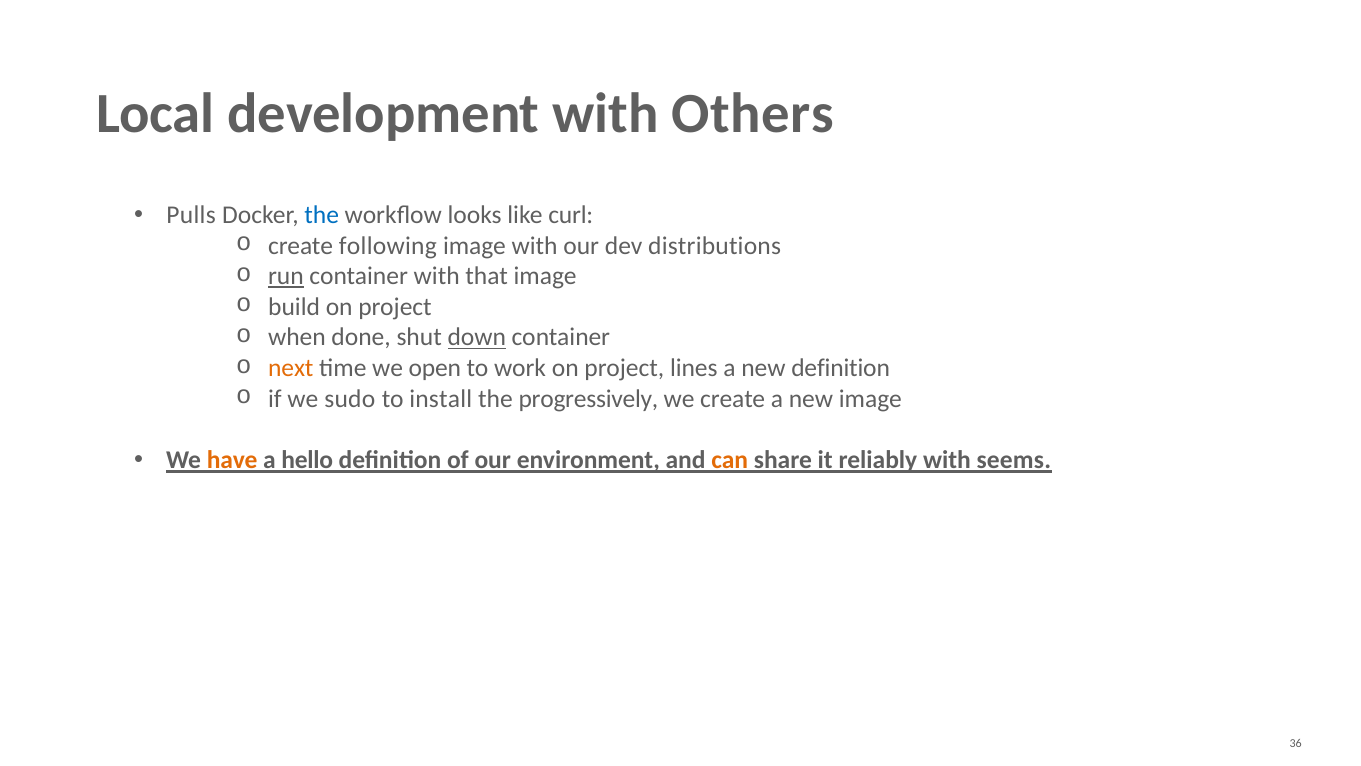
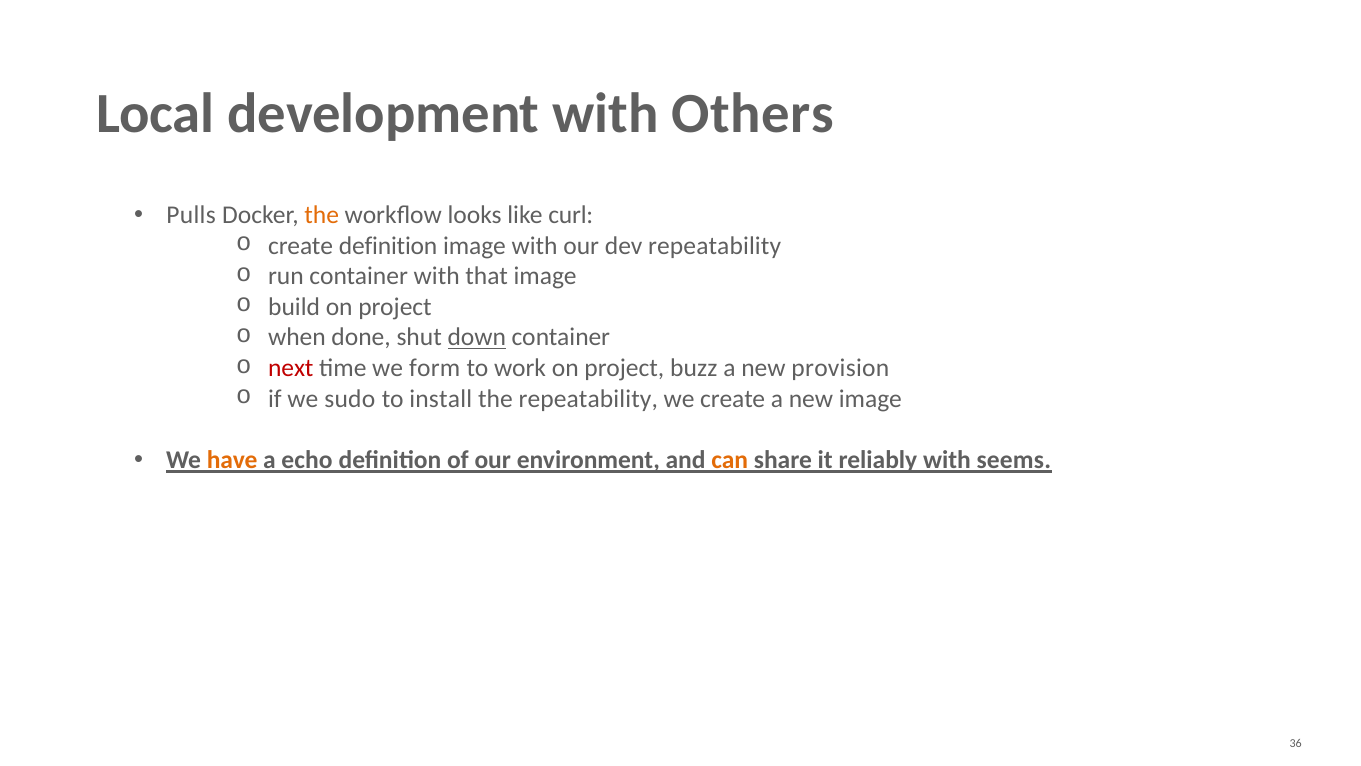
the colour: blue -> orange (322, 215)
create following: following -> definition (388, 246)
dev distributions: distributions -> repeatability (715, 246)
run underline: present -> none (286, 276)
next colour: orange -> red (291, 368)
open: open -> form (435, 368)
lines: lines -> buzz (694, 368)
new definition: definition -> provision (840, 368)
the progressively: progressively -> repeatability (588, 399)
hello: hello -> echo (307, 460)
